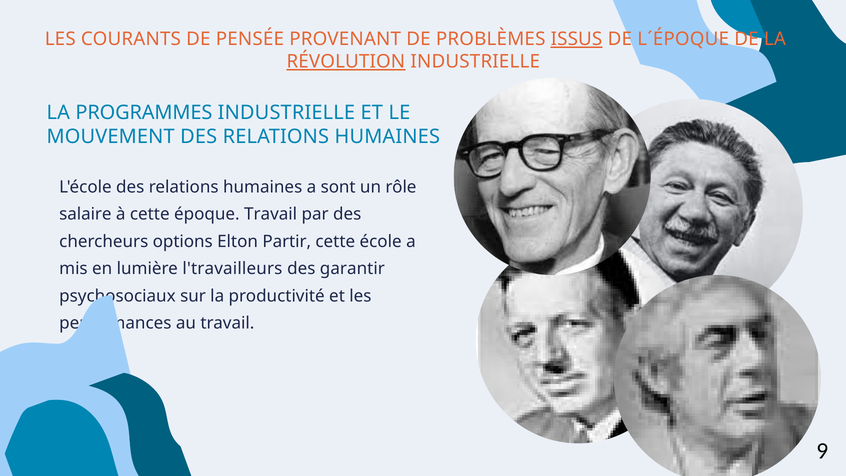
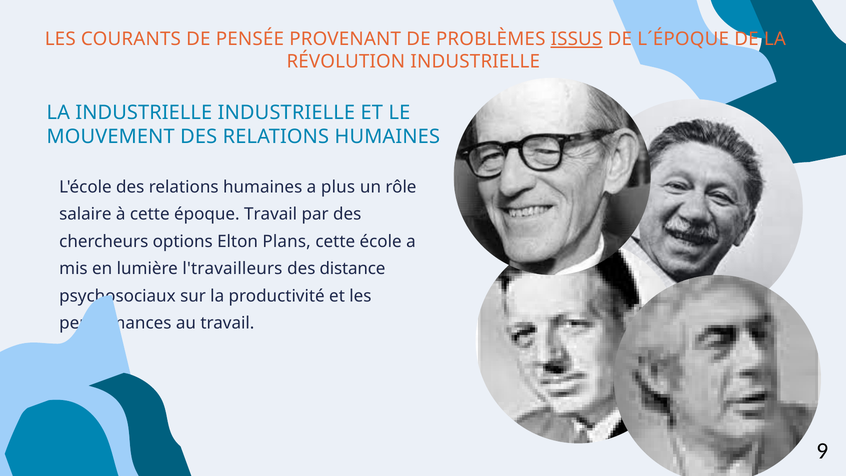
RÉVOLUTION underline: present -> none (346, 62)
LA PROGRAMMES: PROGRAMMES -> INDUSTRIELLE (144, 113)
sont: sont -> plus (338, 187)
Partir: Partir -> Plans (287, 241)
garantir: garantir -> distance (352, 269)
